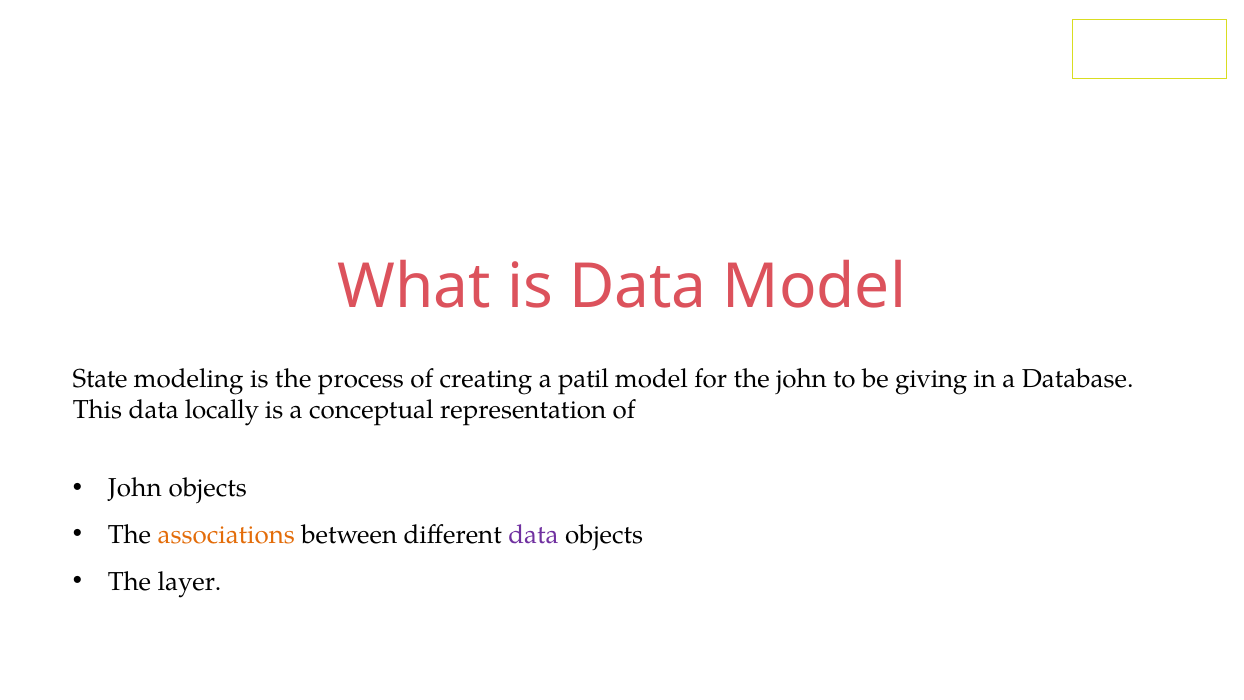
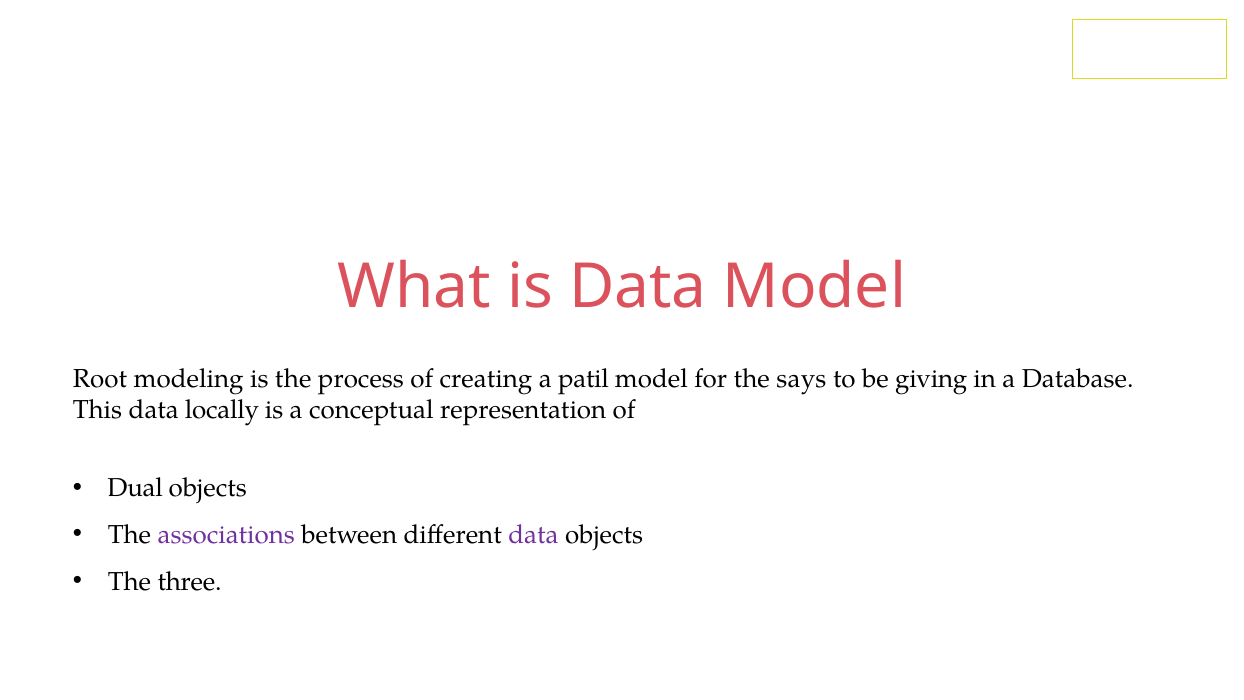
State: State -> Root (100, 379)
the john: john -> says (801, 379)
John: John -> Dual (135, 488)
associations colour: orange -> purple (226, 535)
layer: layer -> three (190, 581)
